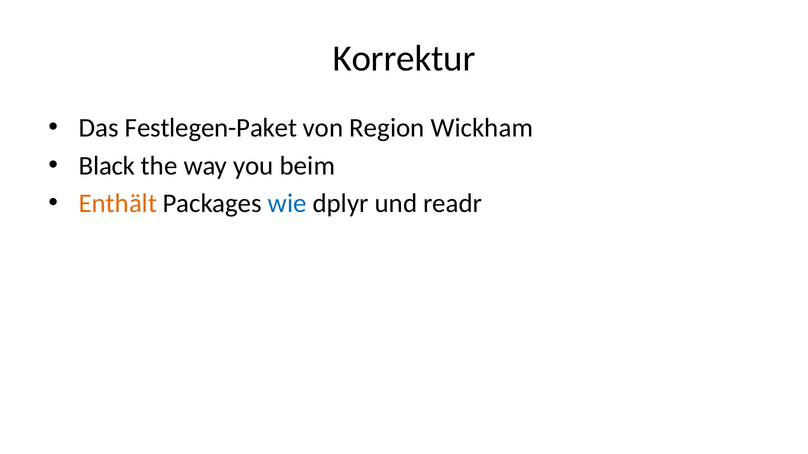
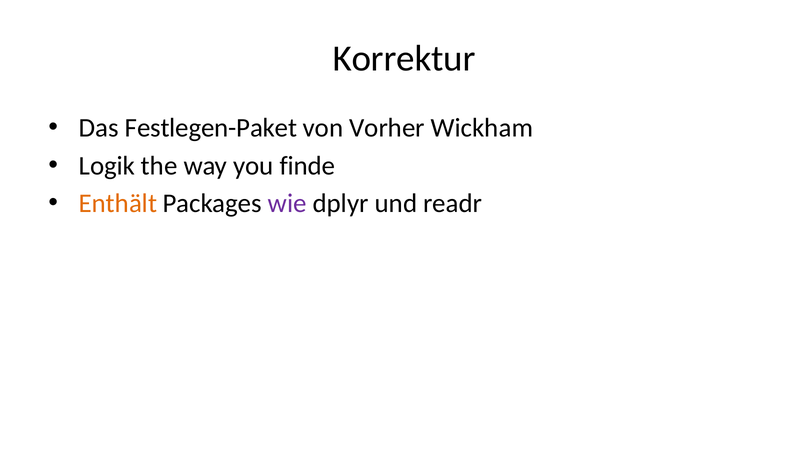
Region: Region -> Vorher (387, 128)
Black: Black -> Logik (107, 166)
beim: beim -> finde (307, 166)
wie colour: blue -> purple (287, 204)
